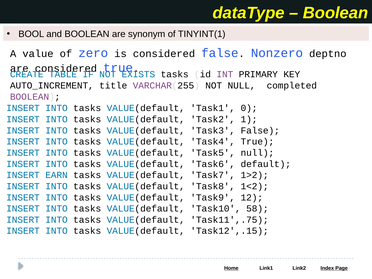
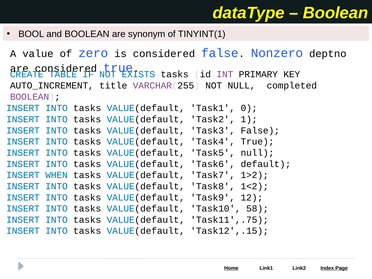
EARN: EARN -> WHEN (57, 175)
